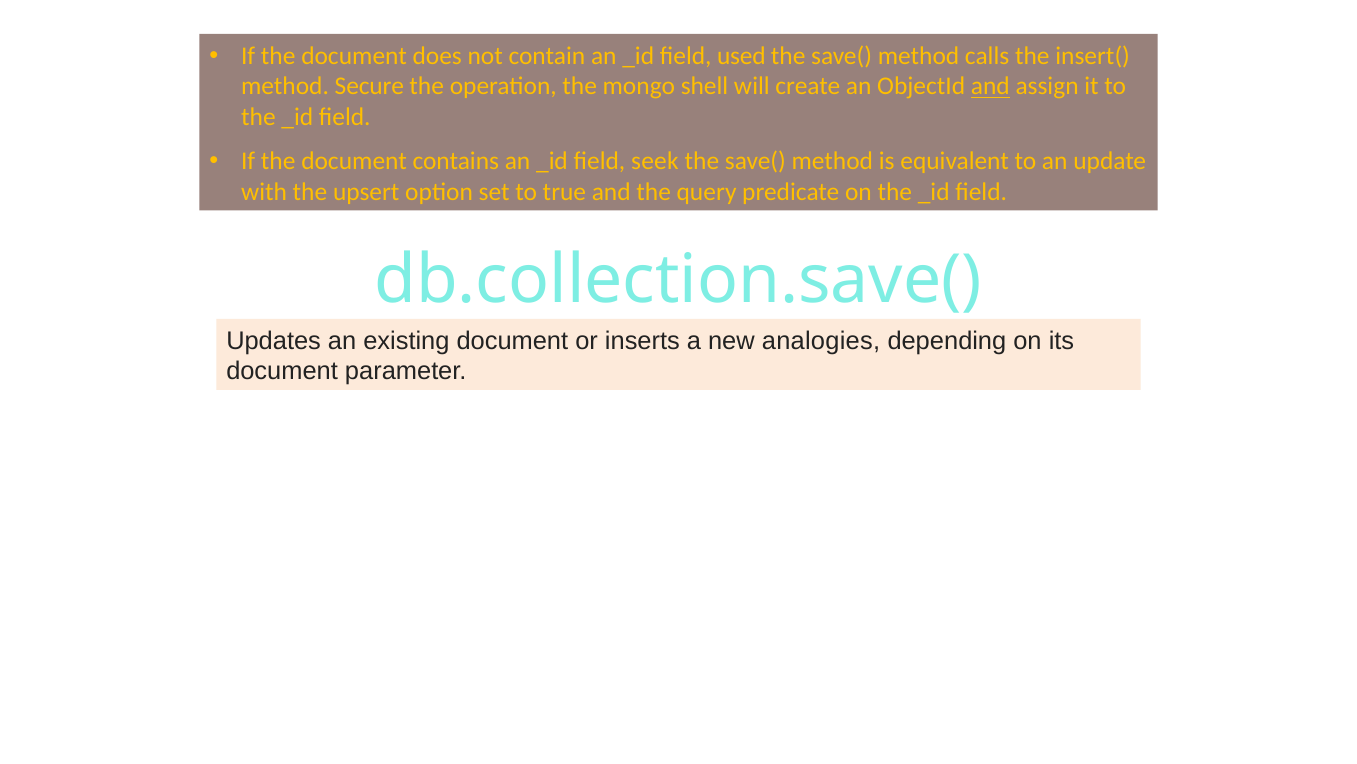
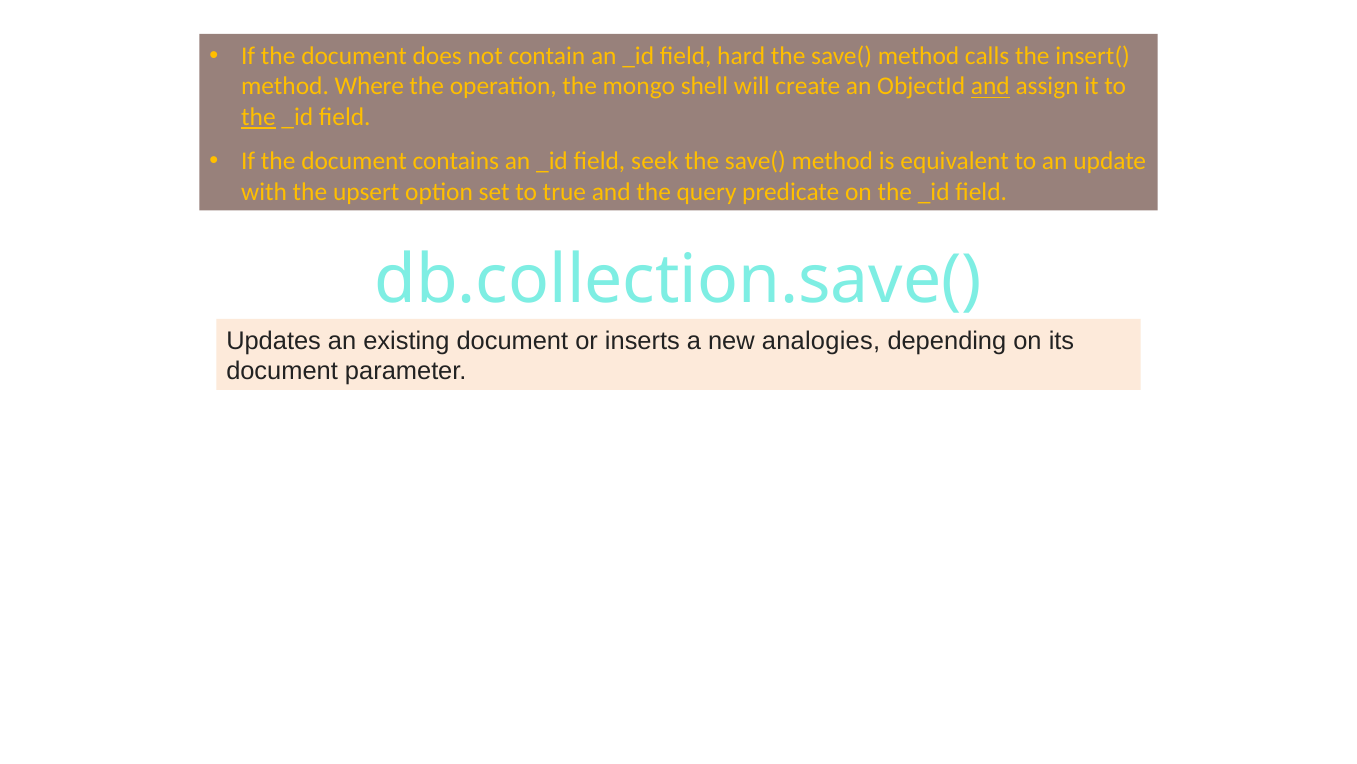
used: used -> hard (741, 56)
Secure: Secure -> Where (369, 86)
the underline: none -> present (258, 117)
